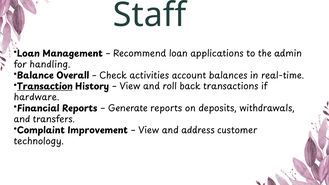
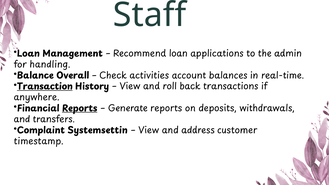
hardware: hardware -> anywhere (37, 97)
Reports underline: none -> present (80, 108)
Improvement: Improvement -> Systemsettin (98, 130)
technology: technology -> timestamp (39, 141)
